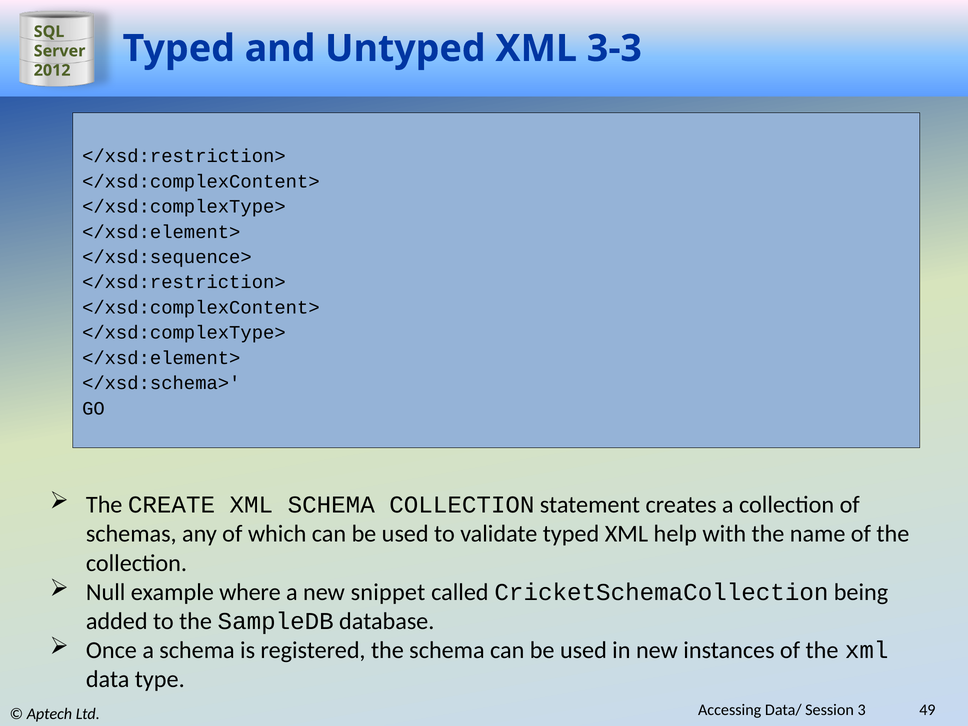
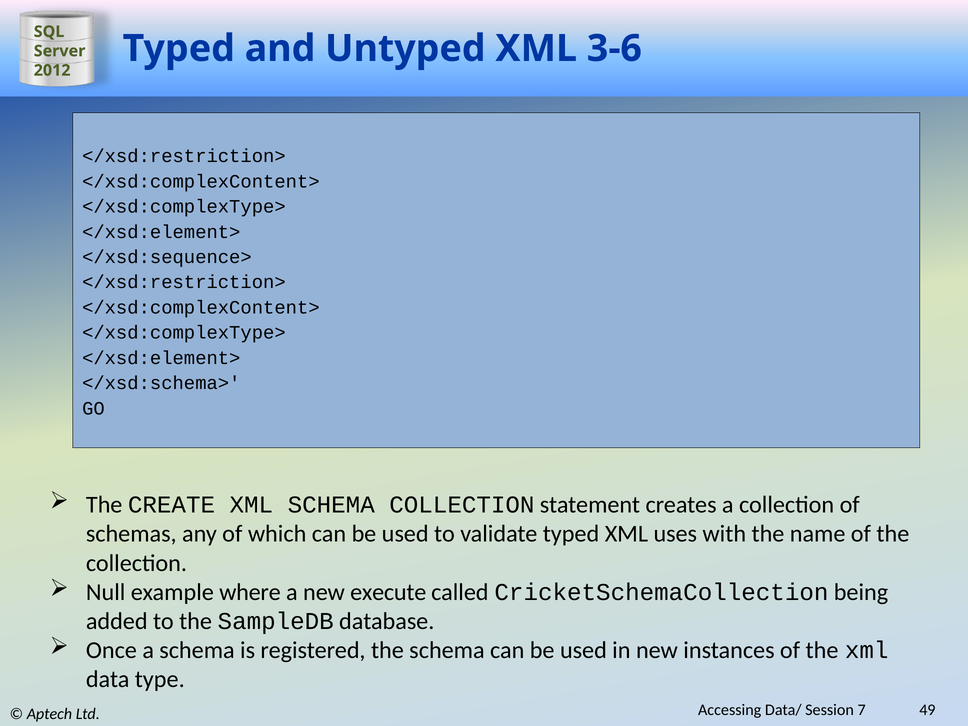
3-3: 3-3 -> 3-6 (614, 49)
help: help -> uses (675, 534)
snippet: snippet -> execute (388, 592)
3: 3 -> 7 (862, 710)
